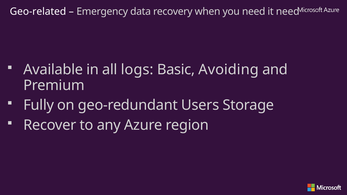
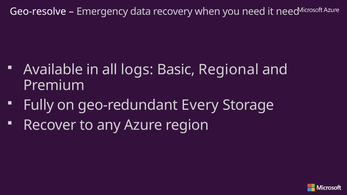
Geo-related: Geo-related -> Geo-resolve (38, 11)
Avoiding: Avoiding -> Regional (229, 70)
Users: Users -> Every (200, 105)
